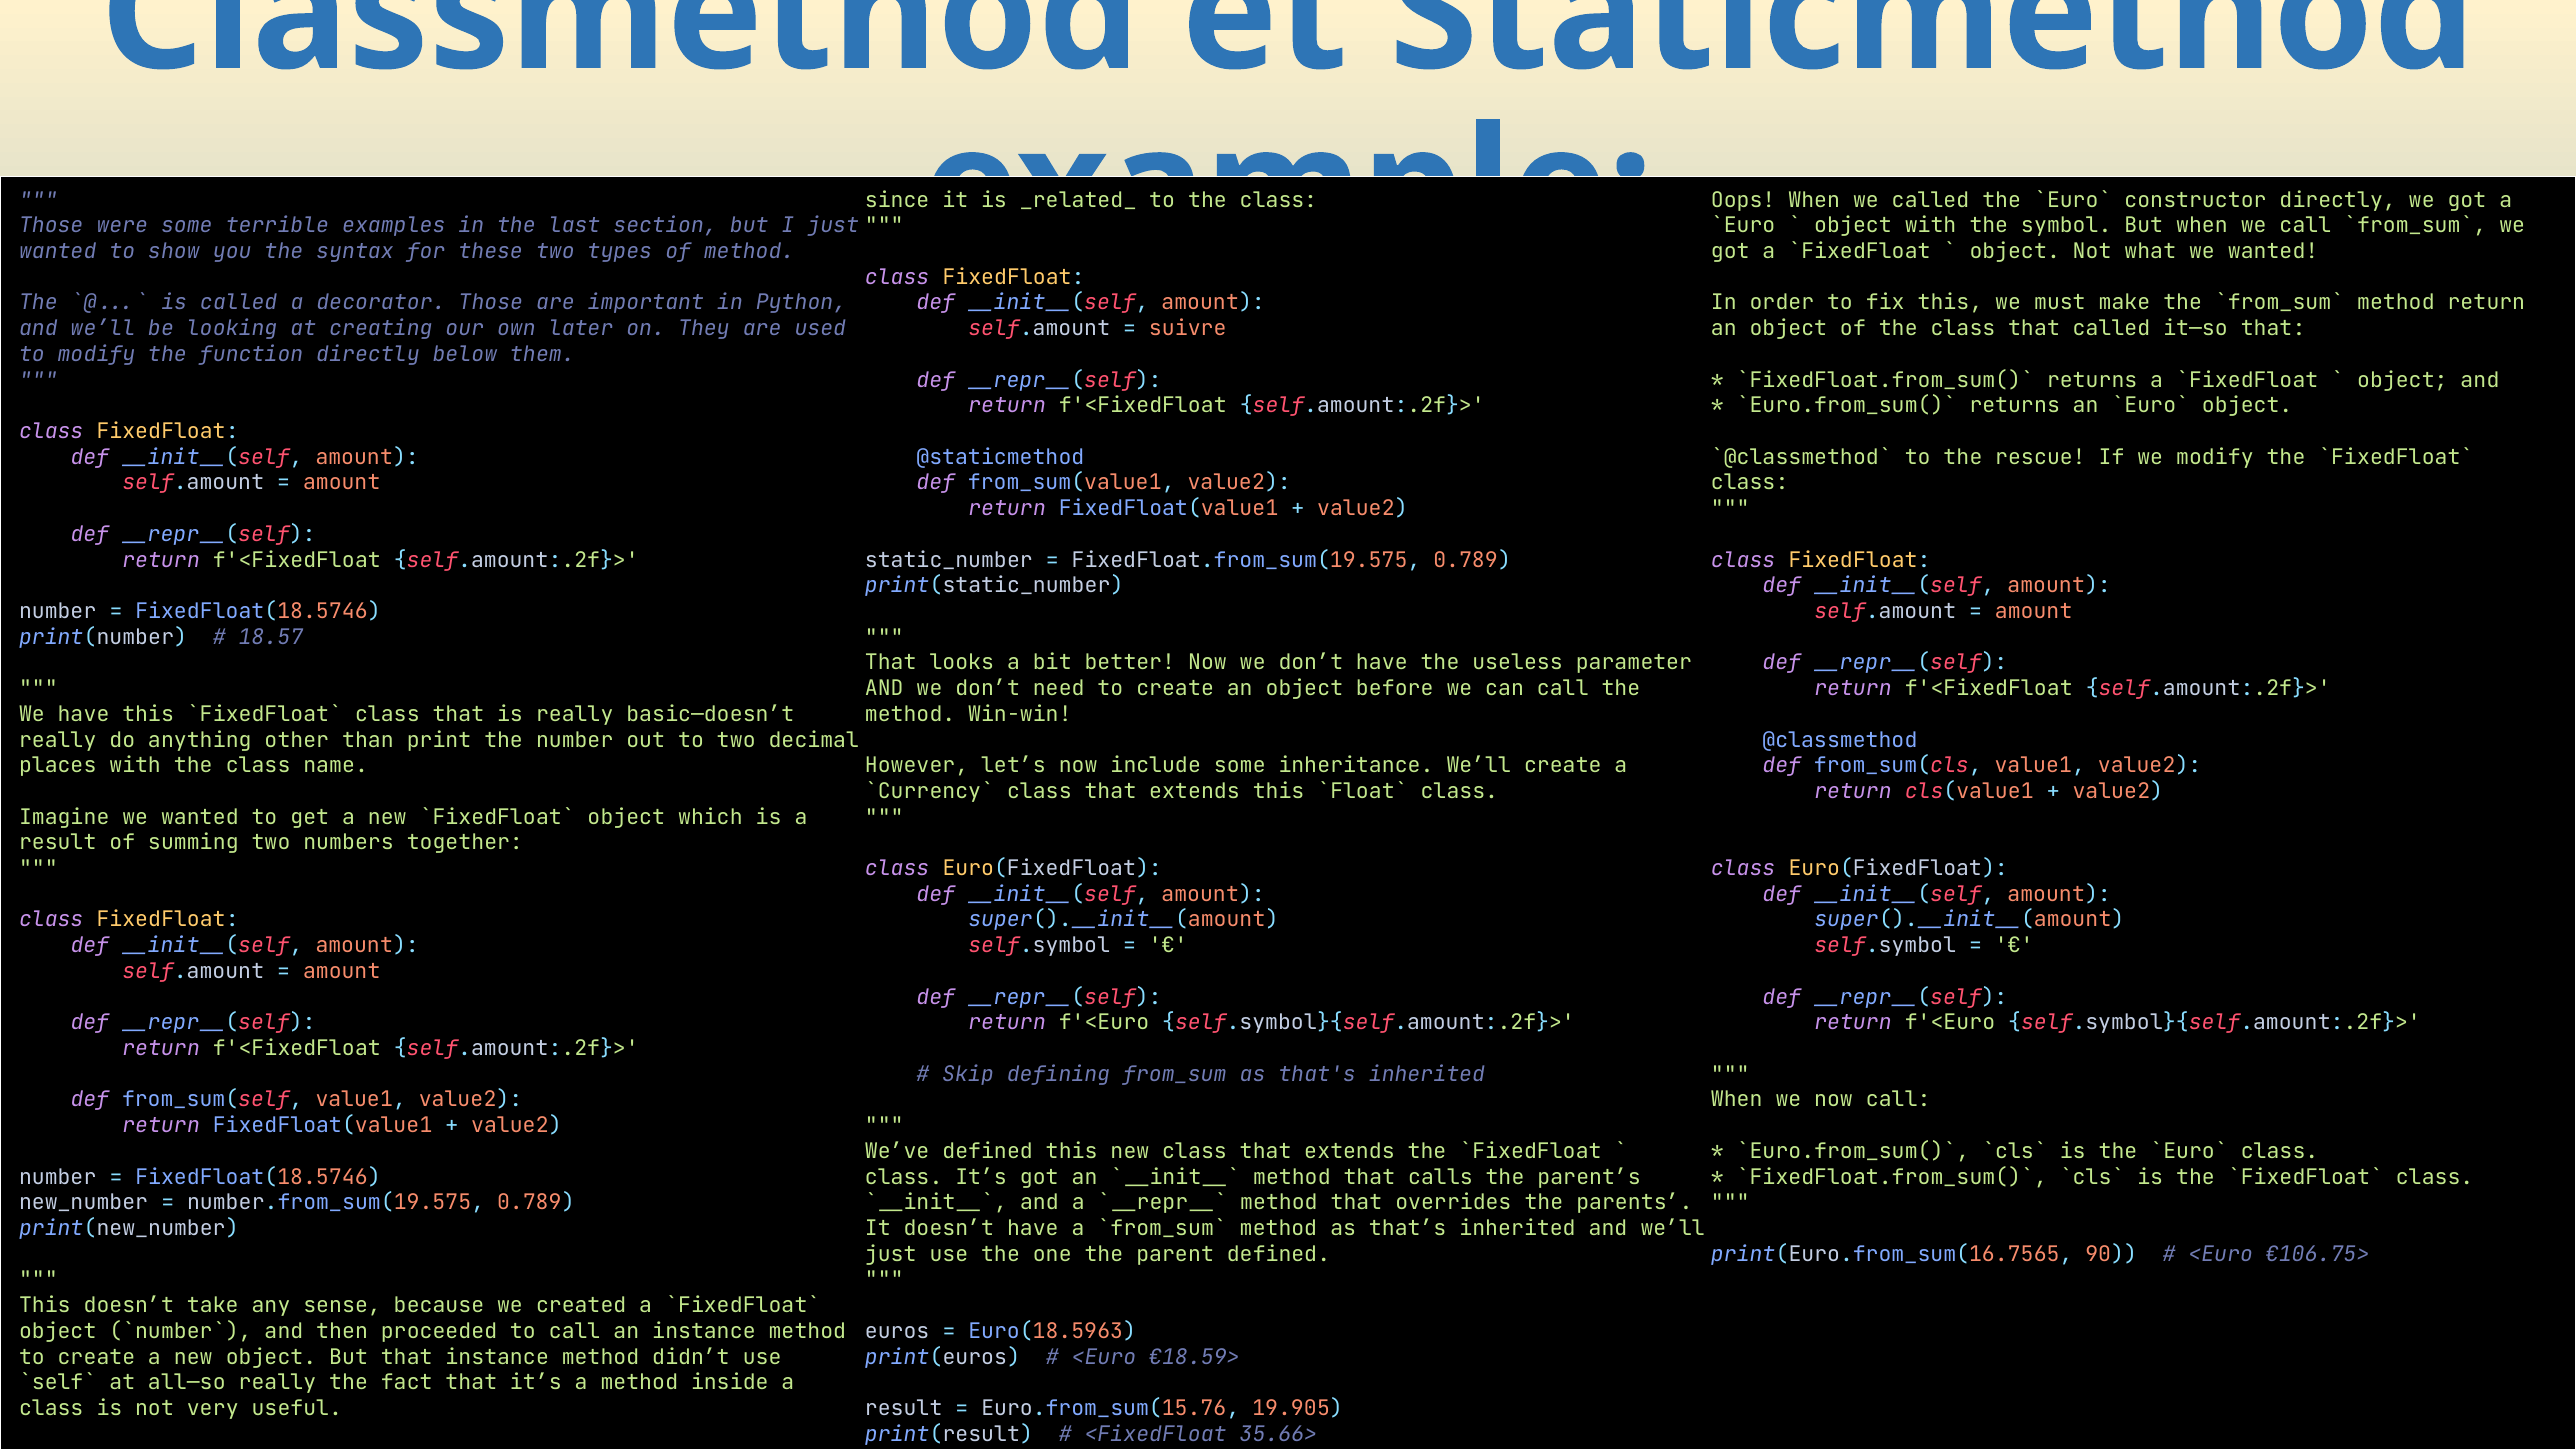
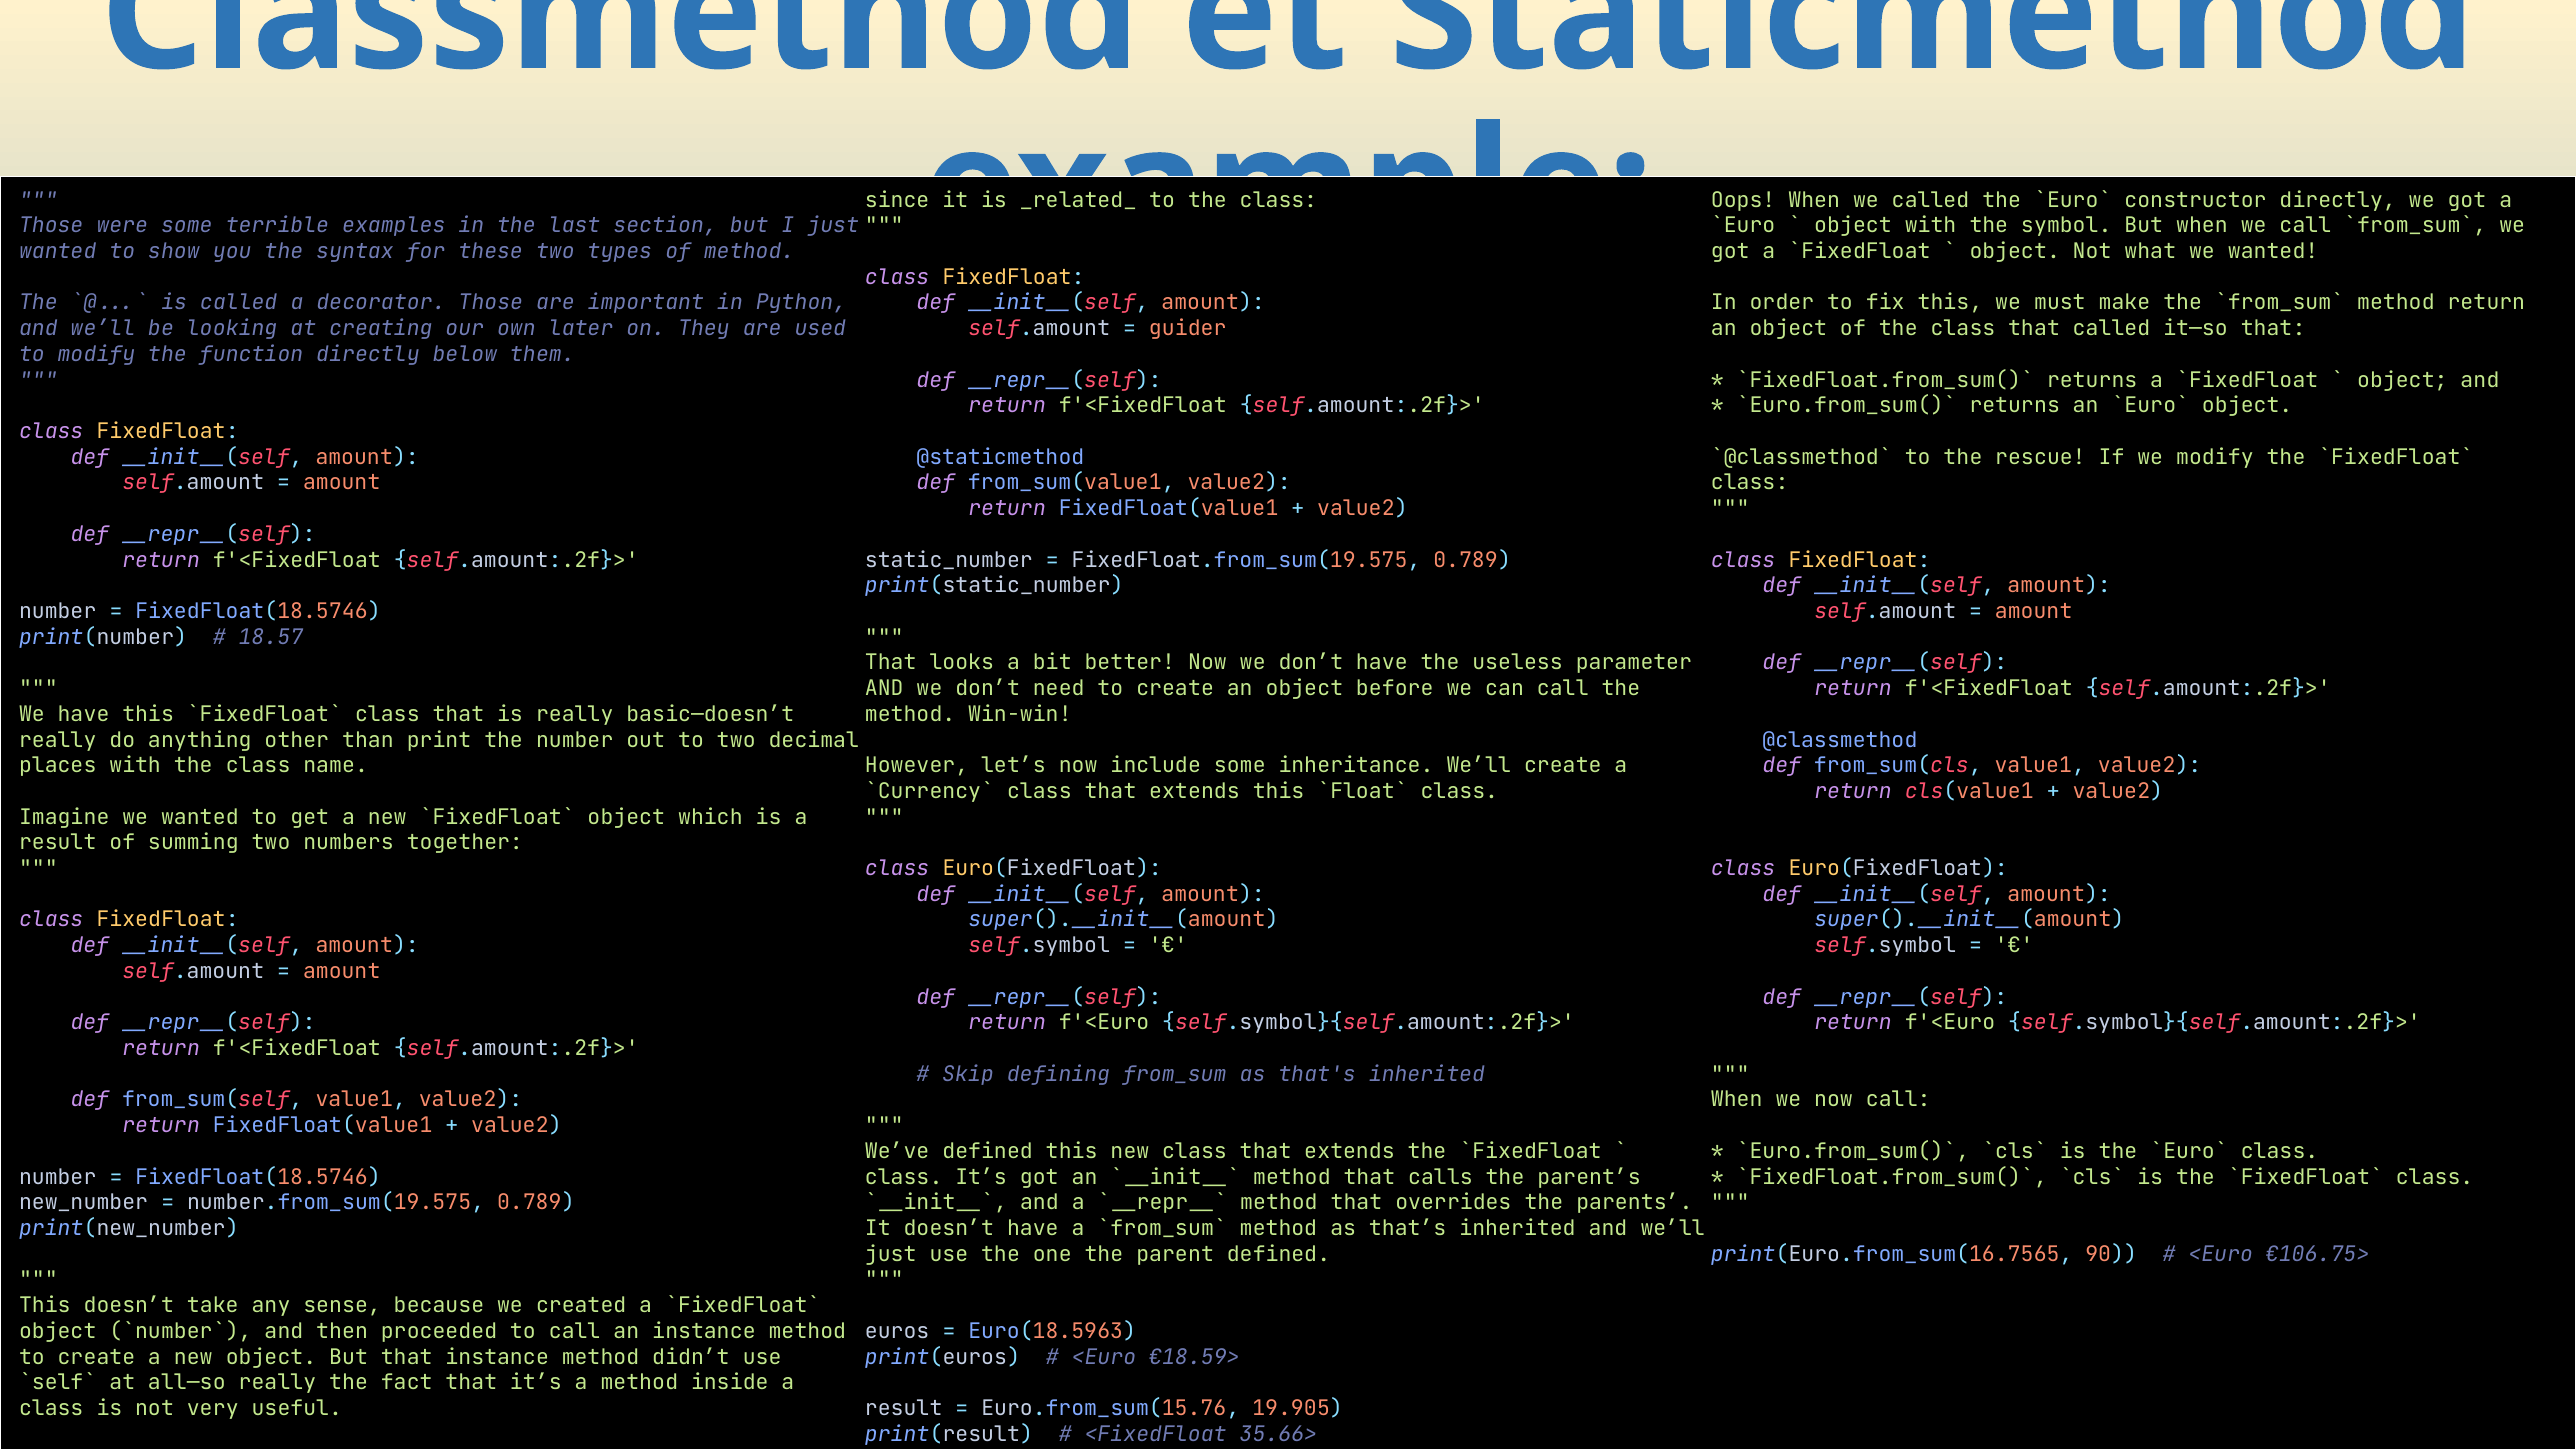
suivre: suivre -> guider (1188, 329)
